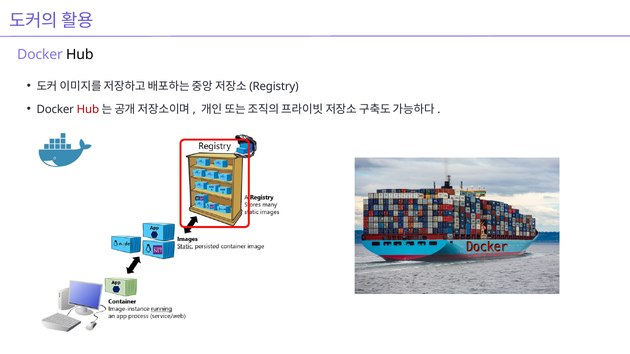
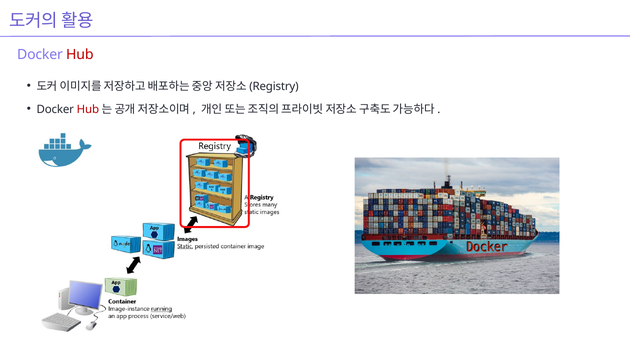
Hub colour: black -> red (80, 55)
